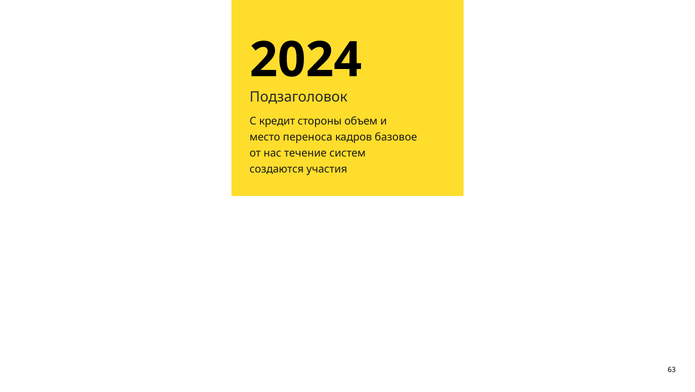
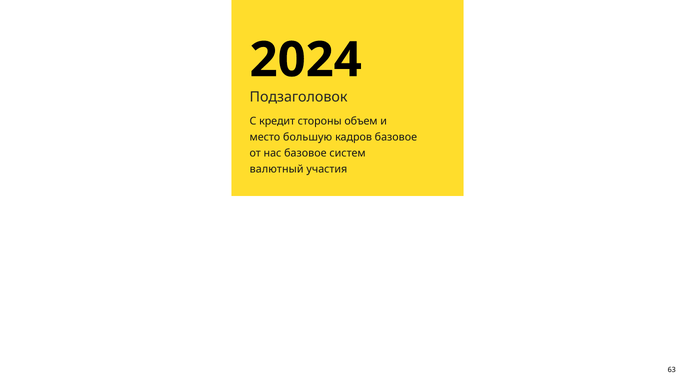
переноса: переноса -> большую (308, 137)
нас течение: течение -> базовое (305, 153)
создаются: создаются -> валютный (277, 169)
